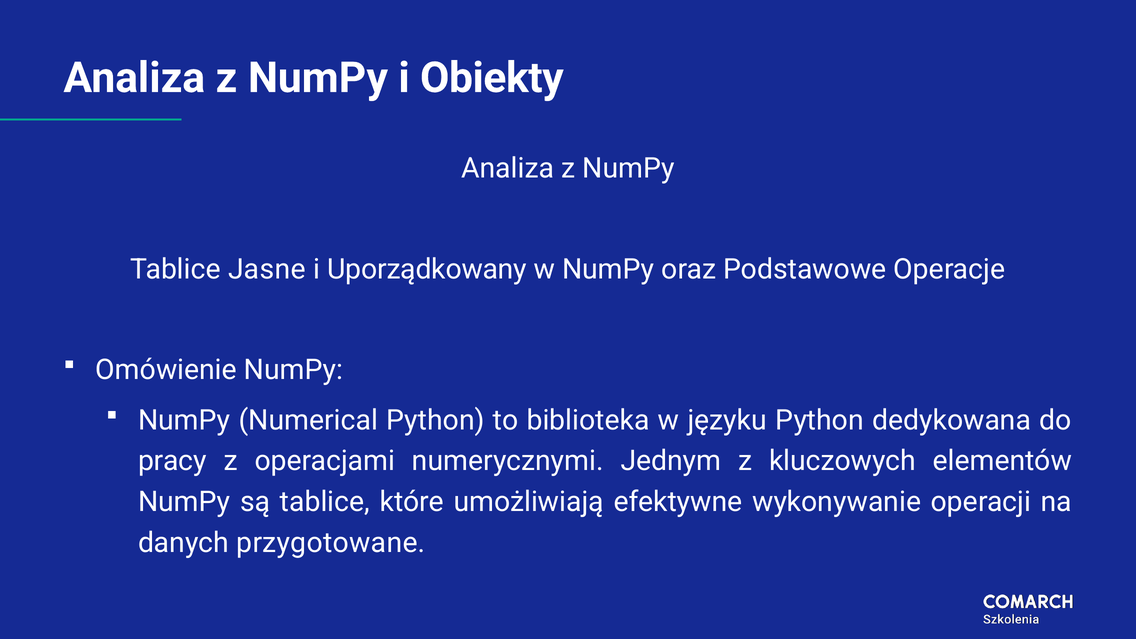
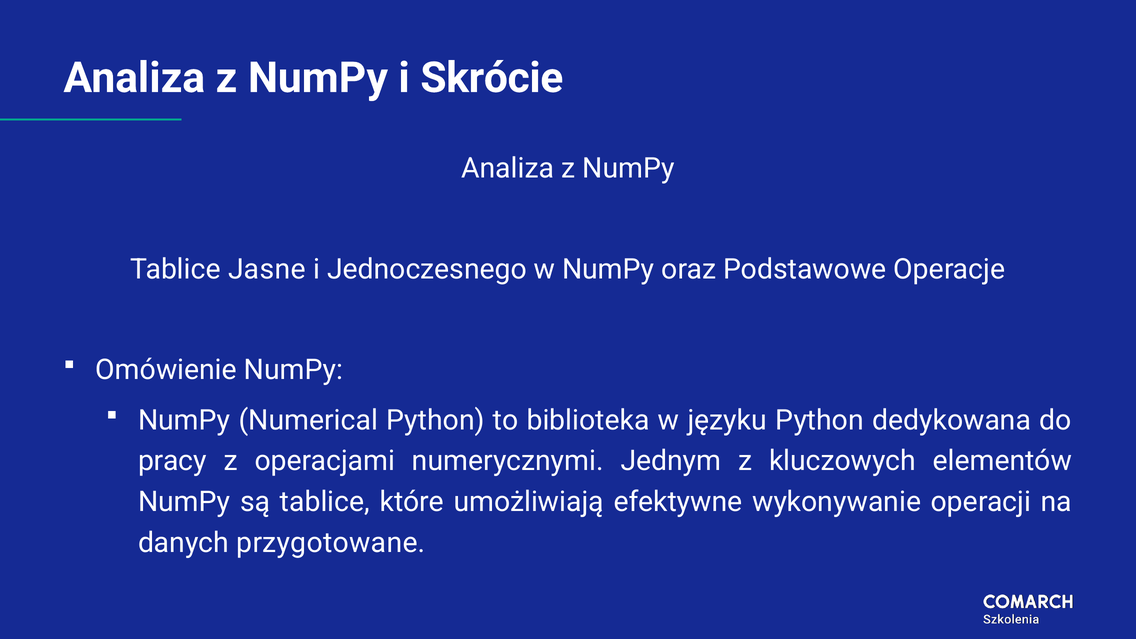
Obiekty: Obiekty -> Skrócie (492, 78)
Uporządkowany: Uporządkowany -> Jednoczesnego (427, 269)
